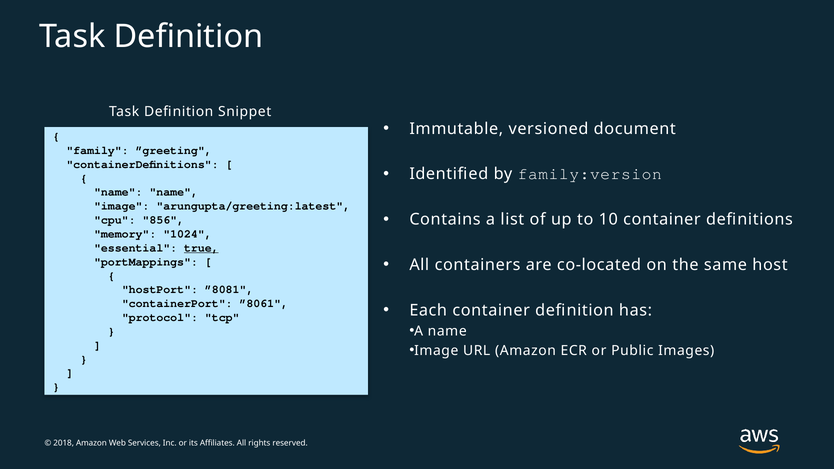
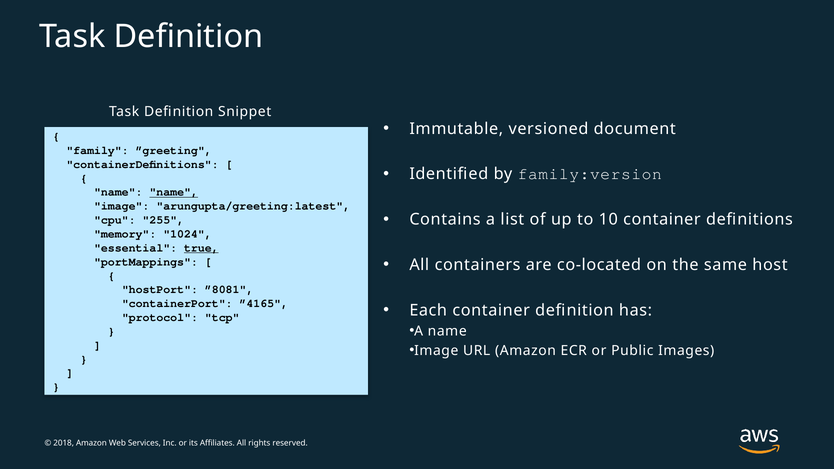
name underline: none -> present (174, 192)
856: 856 -> 255 (163, 220)
”8061: ”8061 -> ”4165 (264, 304)
